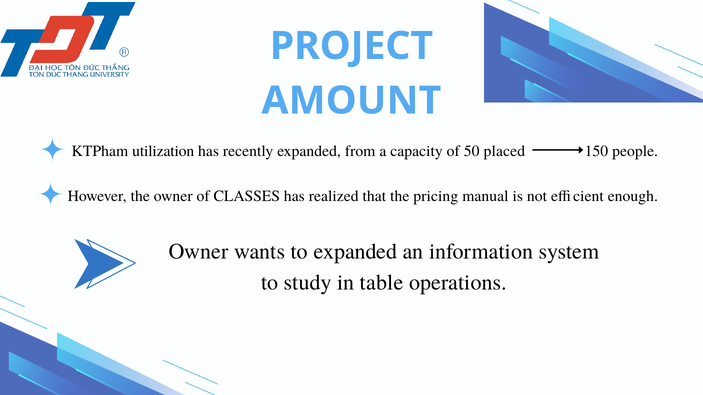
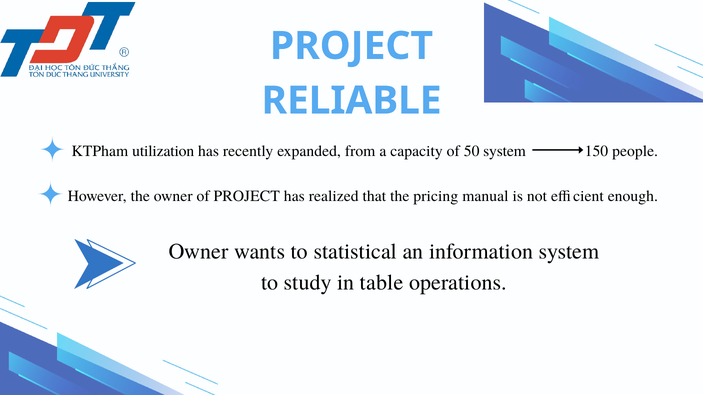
AMOUNT: AMOUNT -> RELIABLE (352, 101)
50 placed: placed -> system (505, 151)
of CLASSES: CLASSES -> PROJECT (247, 196)
to expanded: expanded -> statistical (355, 252)
